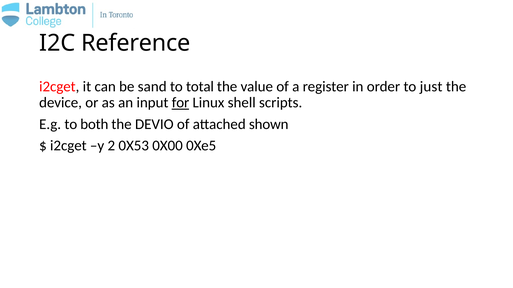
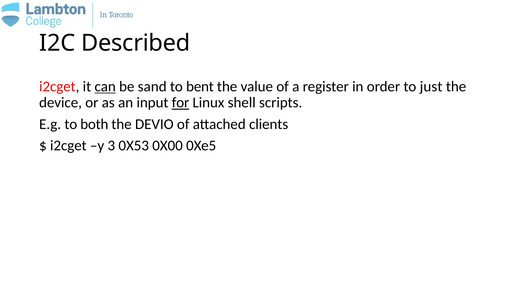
Reference: Reference -> Described (136, 43)
can underline: none -> present (105, 87)
total: total -> bent (200, 87)
shown: shown -> clients (269, 124)
2: 2 -> 3 (111, 146)
